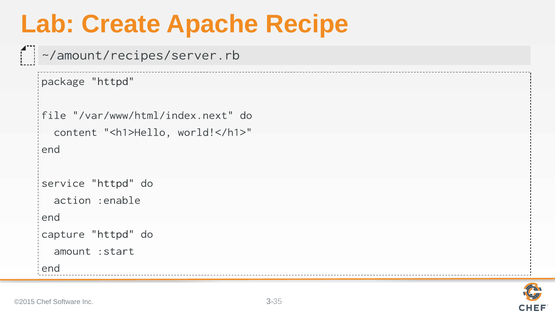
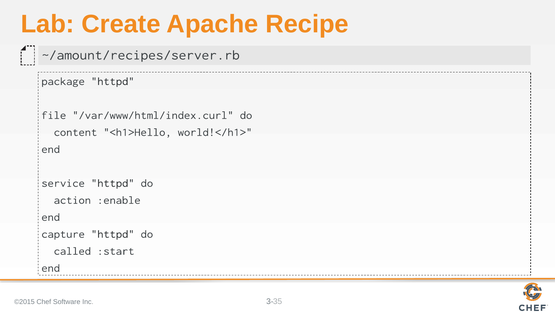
/var/www/html/index.next: /var/www/html/index.next -> /var/www/html/index.curl (153, 115)
amount: amount -> called (72, 251)
